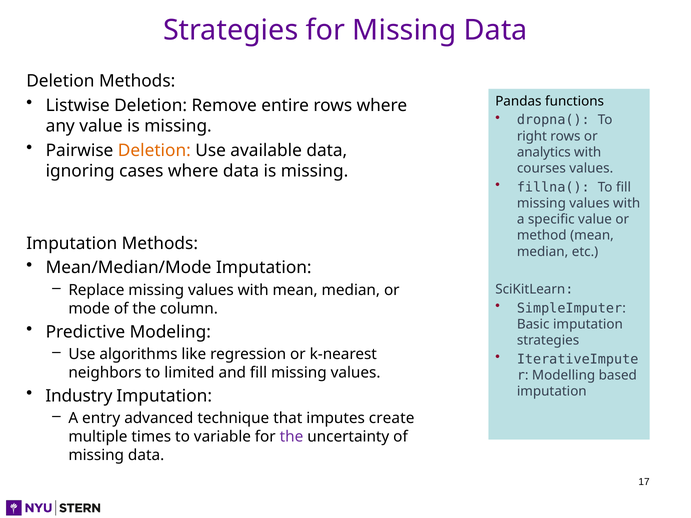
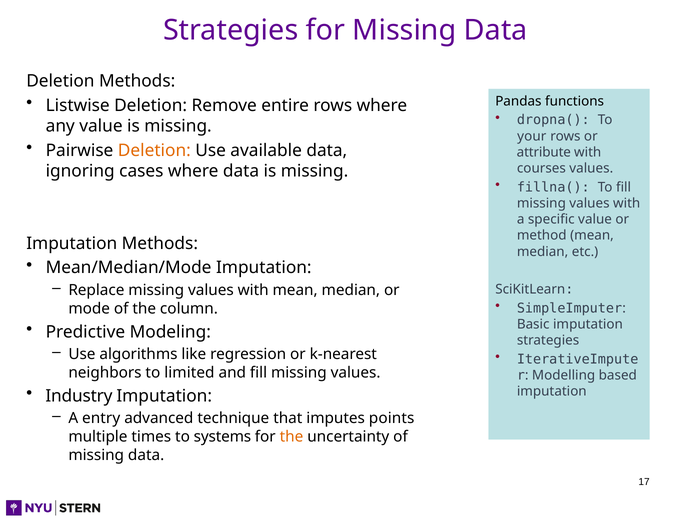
right: right -> your (532, 136)
analytics: analytics -> attribute (544, 152)
create: create -> points (392, 419)
variable: variable -> systems (222, 437)
the colour: purple -> orange (291, 437)
